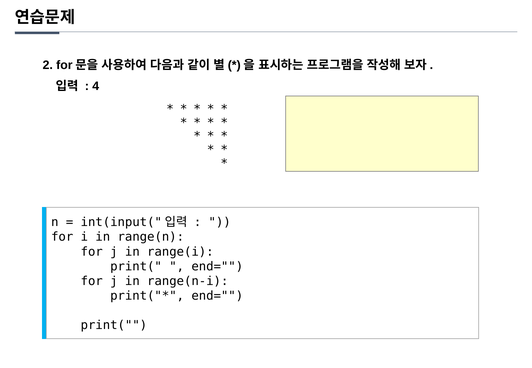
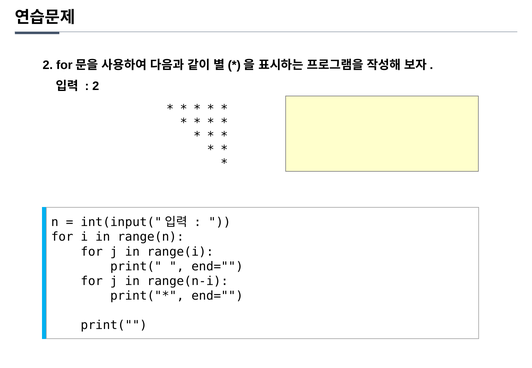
4: 4 -> 2 (96, 86)
